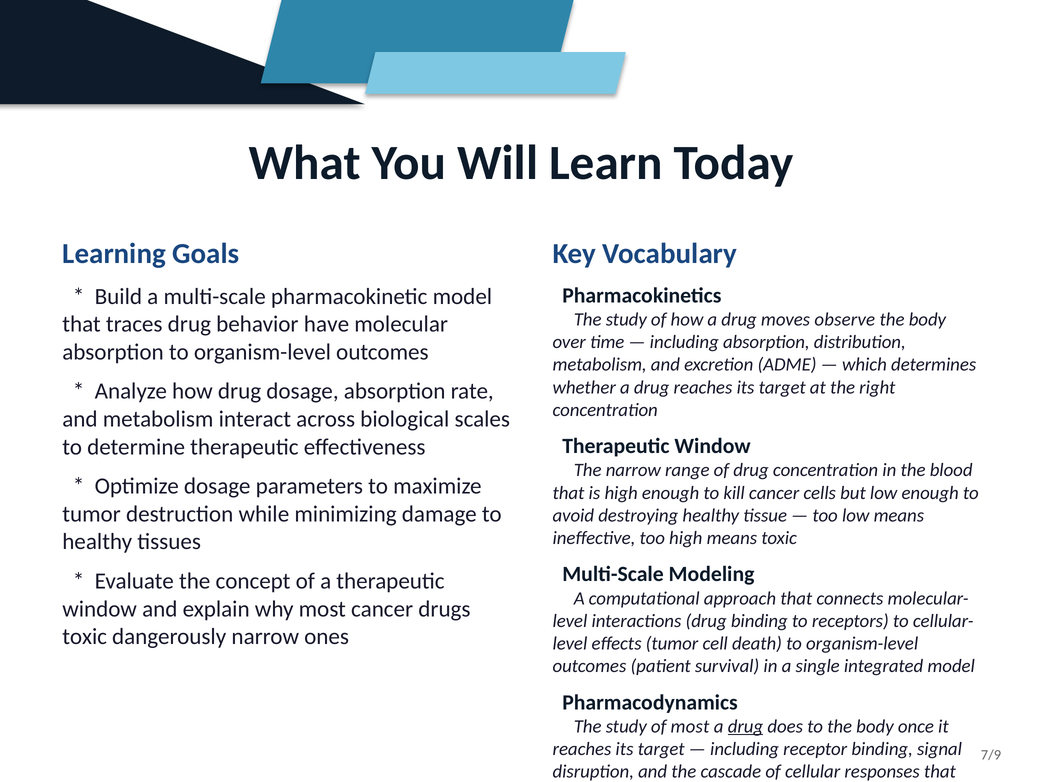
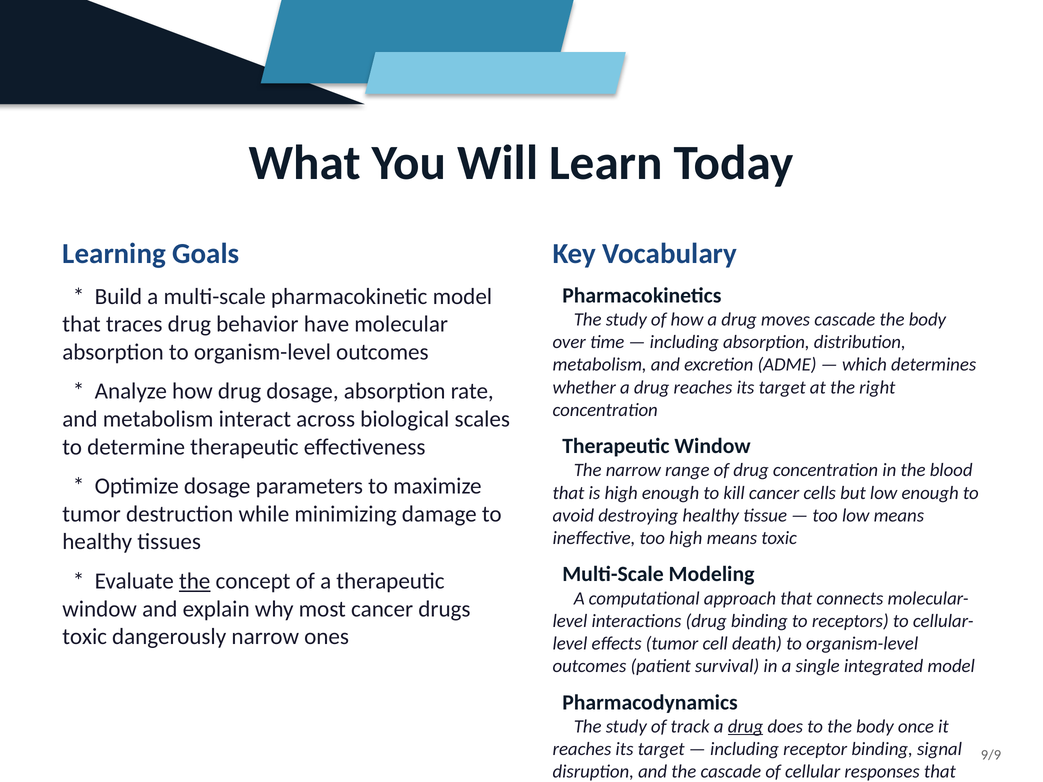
moves observe: observe -> cascade (845, 320)
the underline: none -> present (195, 581)
of most: most -> track (690, 727)
7/9: 7/9 -> 9/9 (991, 755)
